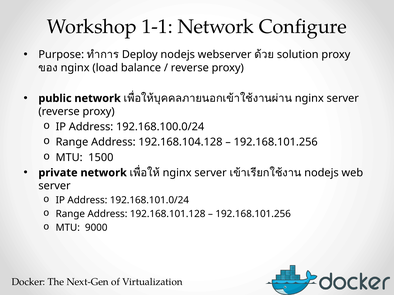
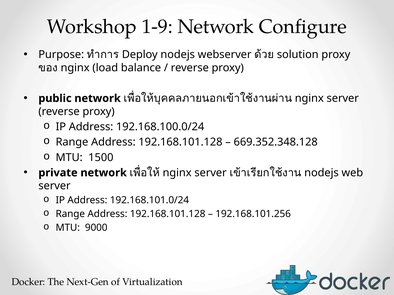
1-1: 1-1 -> 1-9 (157, 27)
192.168.104.128: 192.168.104.128 -> 192.168.101.128 (180, 142)
192.168.101.256: 192.168.101.256 -> 669.352.348.128 (276, 142)
